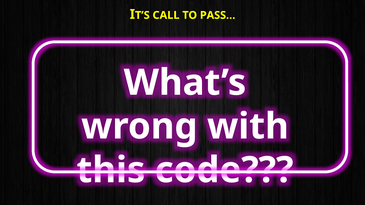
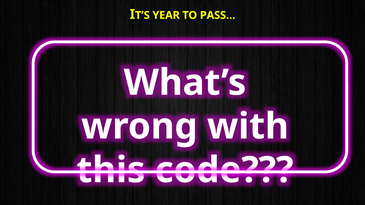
CALL: CALL -> YEAR (166, 15)
